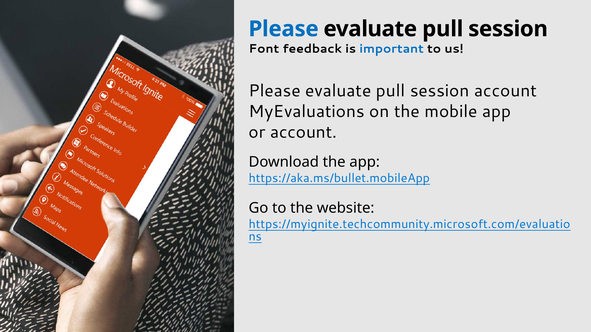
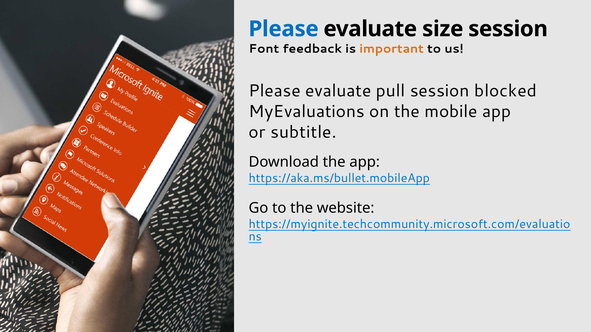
pull: pull -> size (443, 29)
important colour: blue -> orange (392, 49)
session account: account -> blocked (506, 91)
or account: account -> subtitle (304, 132)
